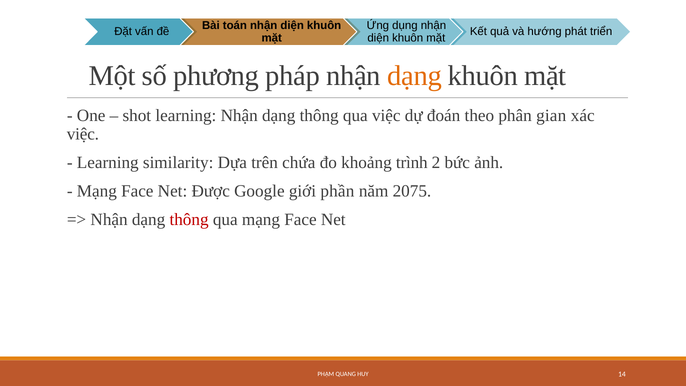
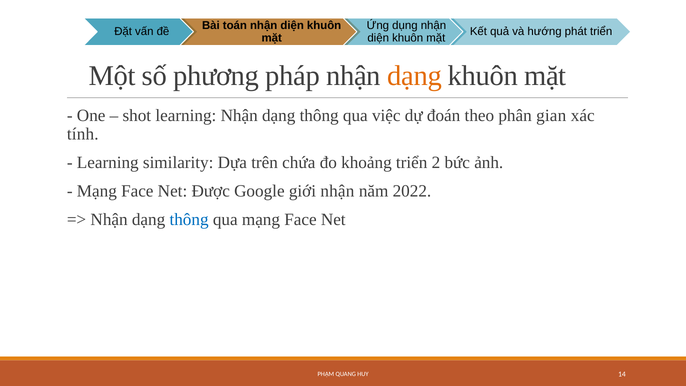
việc: việc -> tính (83, 134)
khoảng trình: trình -> triển (412, 163)
giới phần: phần -> nhận (337, 191)
2075: 2075 -> 2022 (412, 191)
thông colour: red -> blue (189, 220)
